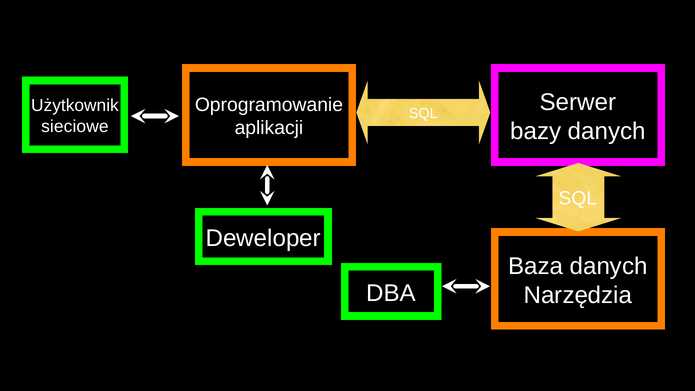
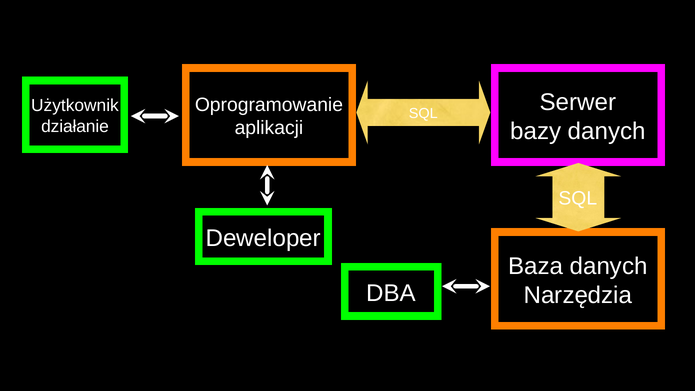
sieciowe: sieciowe -> działanie (75, 127)
